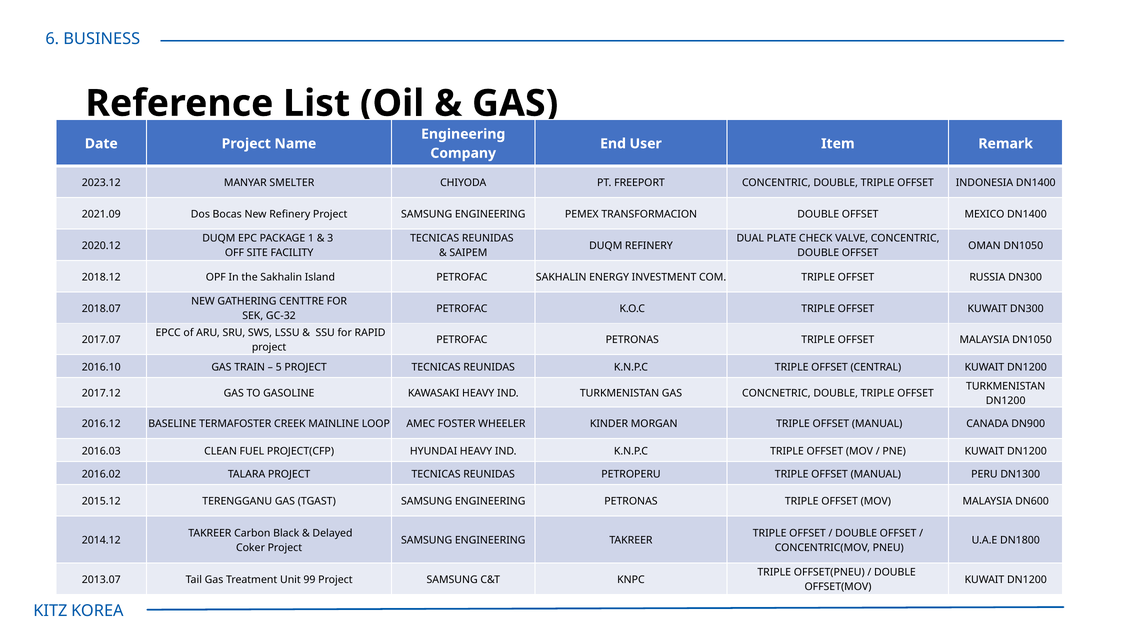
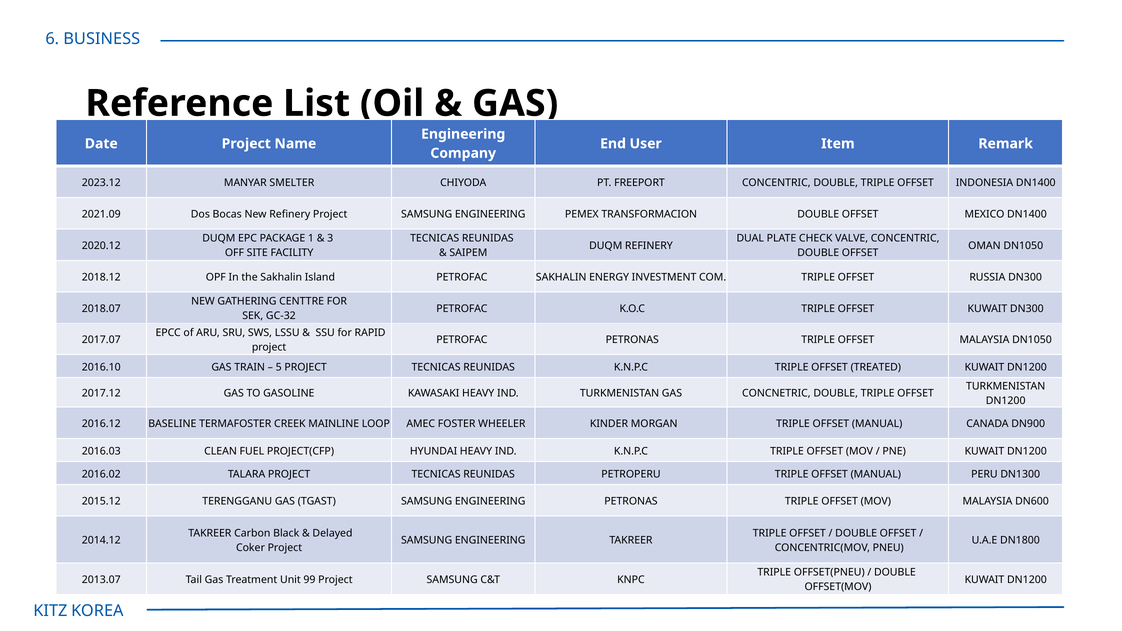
CENTRAL: CENTRAL -> TREATED (876, 367)
